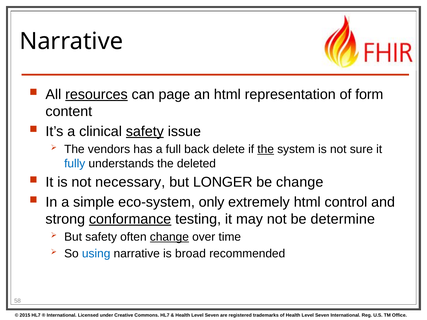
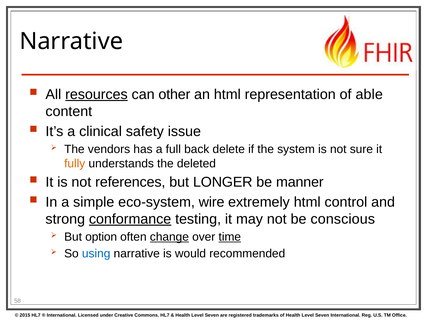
page: page -> other (174, 94)
form: form -> able (369, 94)
safety underline: present -> none (145, 131)
the underline: present -> none (266, 149)
fully colour: blue -> orange (75, 164)
necessary: necessary -> references (130, 182)
be change: change -> manner (300, 182)
only: only -> wire (212, 202)
determine: determine -> conscious (343, 219)
But safety: safety -> option (101, 237)
time underline: none -> present (230, 237)
broad: broad -> would (191, 254)
